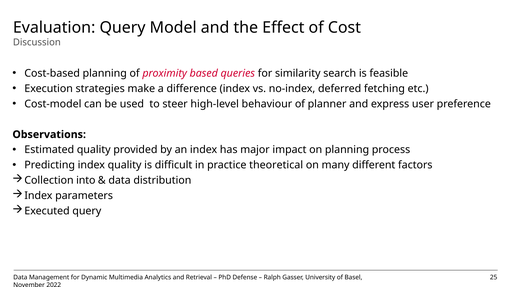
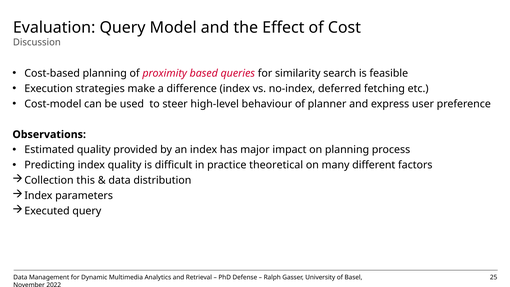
into: into -> this (86, 180)
